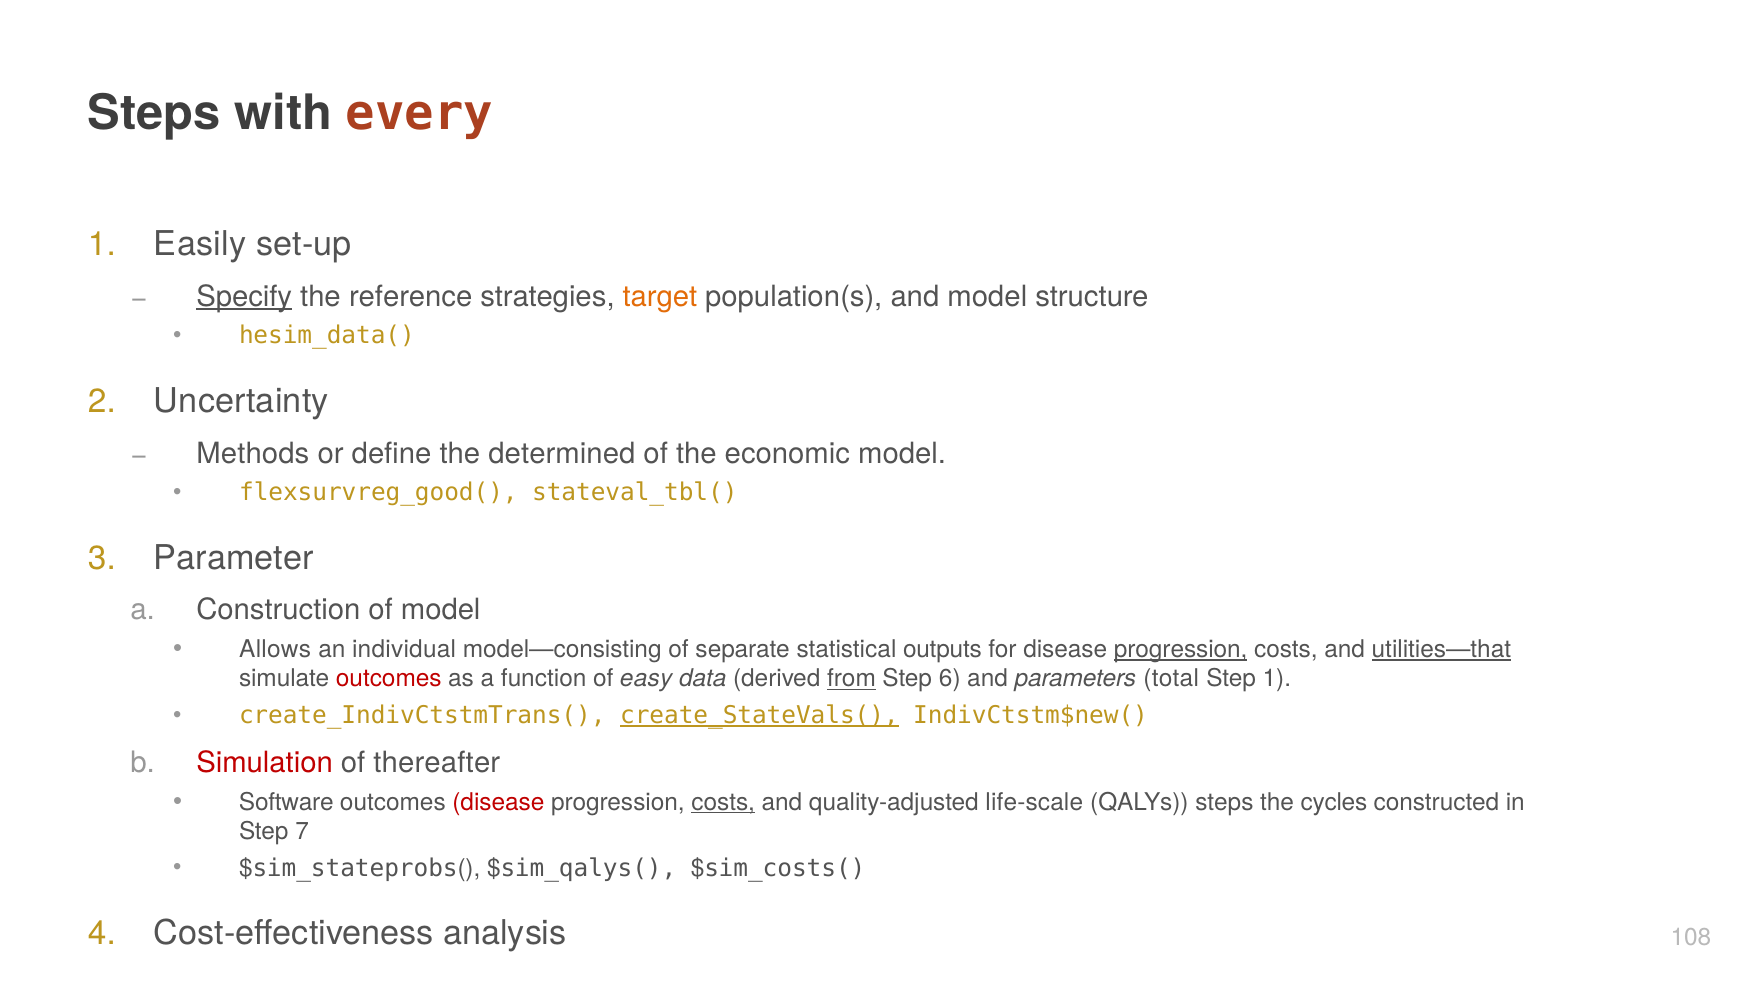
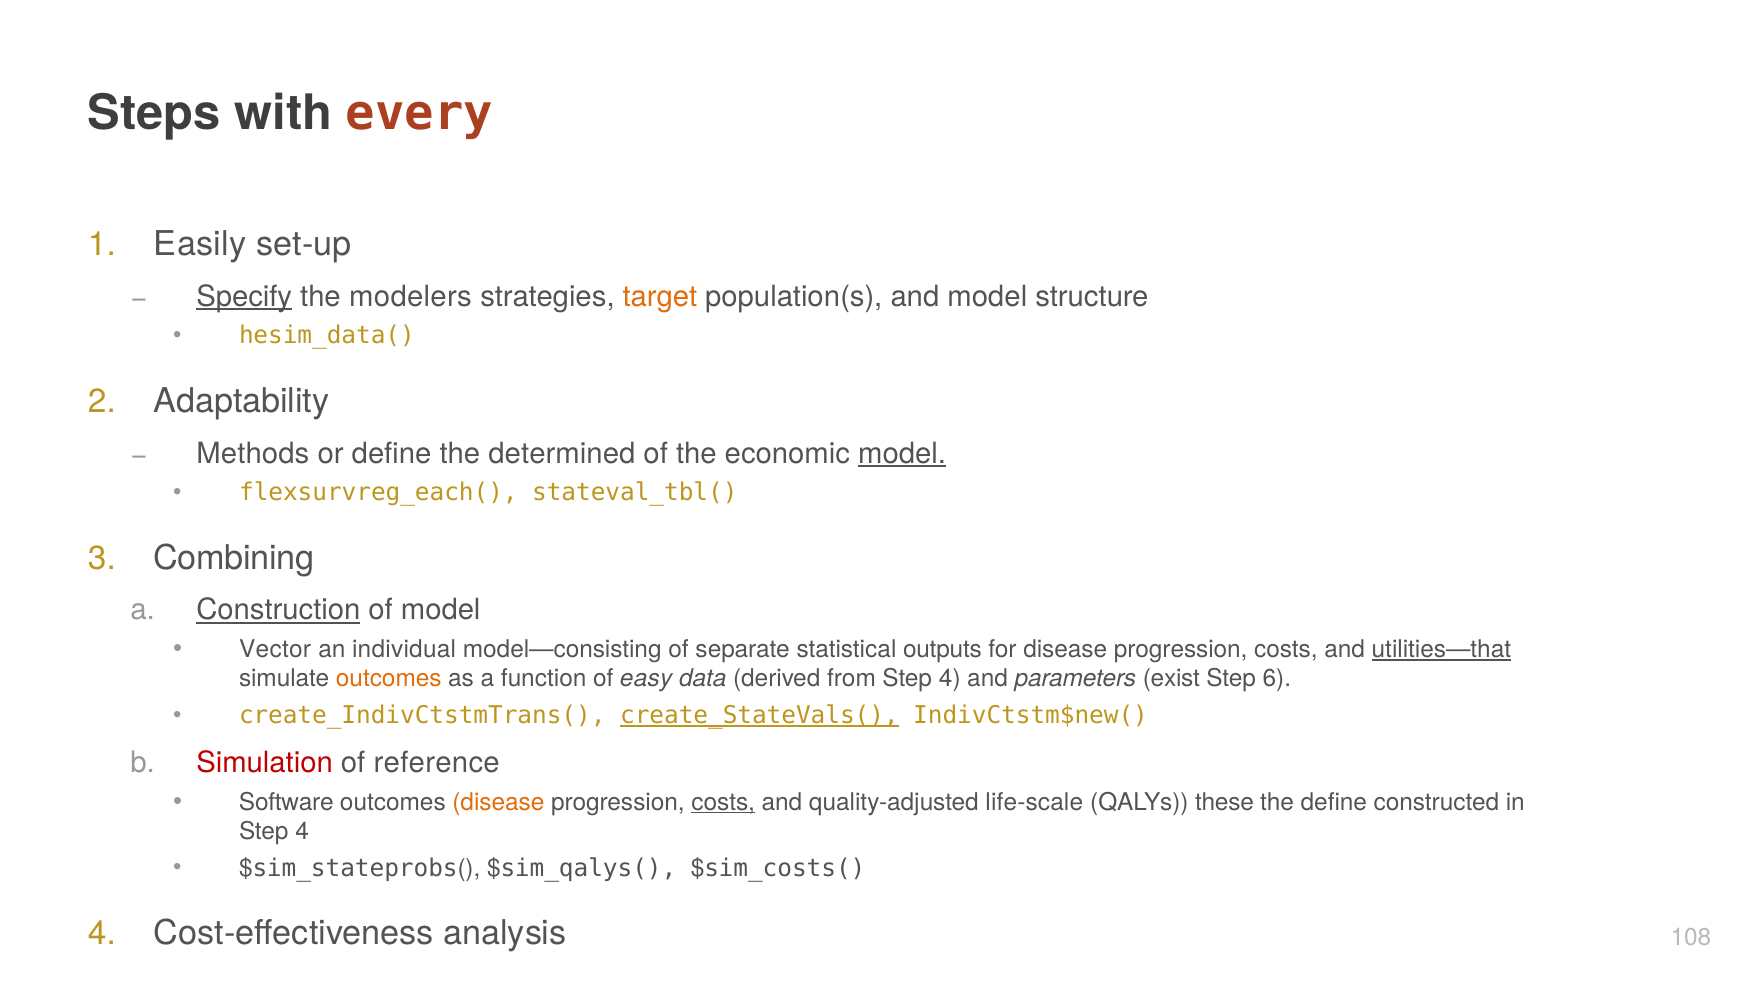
reference: reference -> modelers (410, 297)
Uncertainty: Uncertainty -> Adaptability (242, 401)
model underline: none -> present (902, 454)
flexsurvreg_good(: flexsurvreg_good( -> flexsurvreg_each( (378, 493)
Parameter: Parameter -> Combining (234, 558)
Construction underline: none -> present (278, 611)
Allows: Allows -> Vector (275, 650)
progression underline: present -> none (1181, 650)
outcomes colour: red -> orange (389, 679)
from underline: present -> none (852, 679)
6: 6 -> 4 (950, 679)
total: total -> exist (1171, 679)
Step 1: 1 -> 6 (1277, 679)
thereafter: thereafter -> reference (437, 763)
disease colour: red -> orange (498, 803)
QALYs steps: steps -> these (1224, 803)
the cycles: cycles -> define (1334, 803)
7: 7 -> 4 (302, 832)
